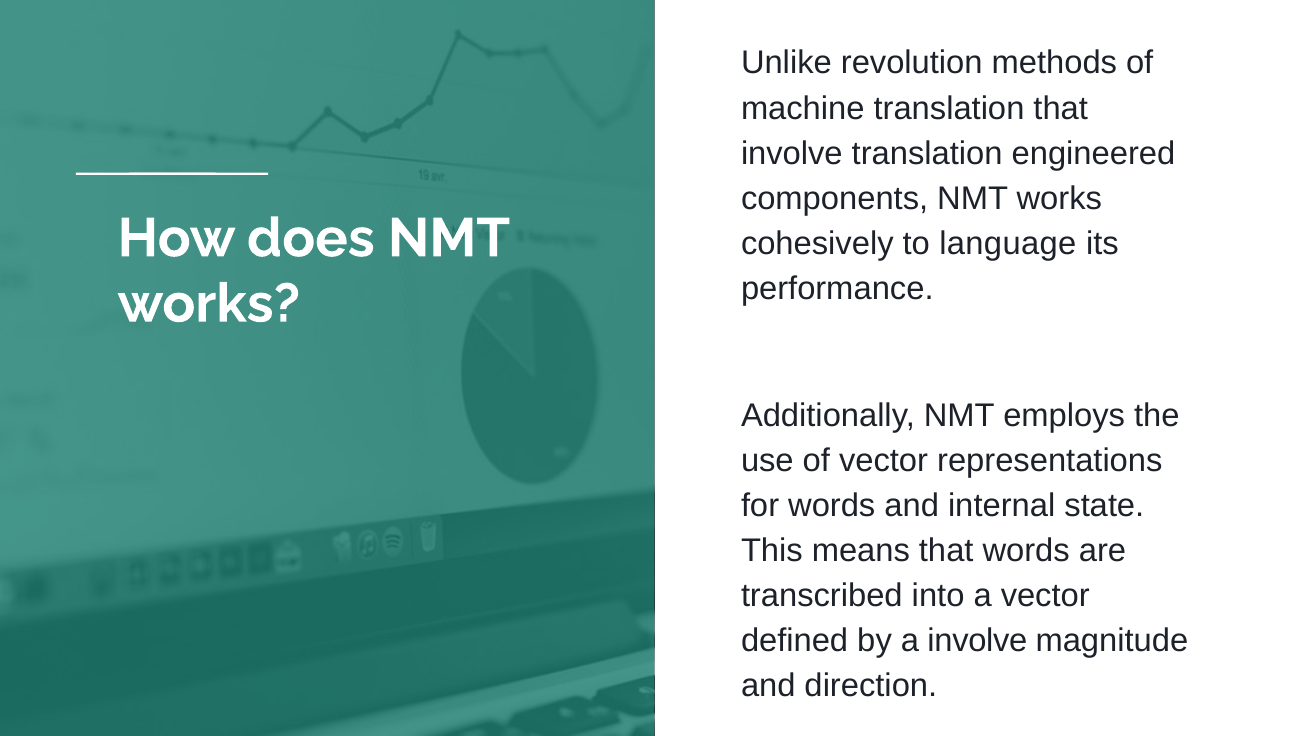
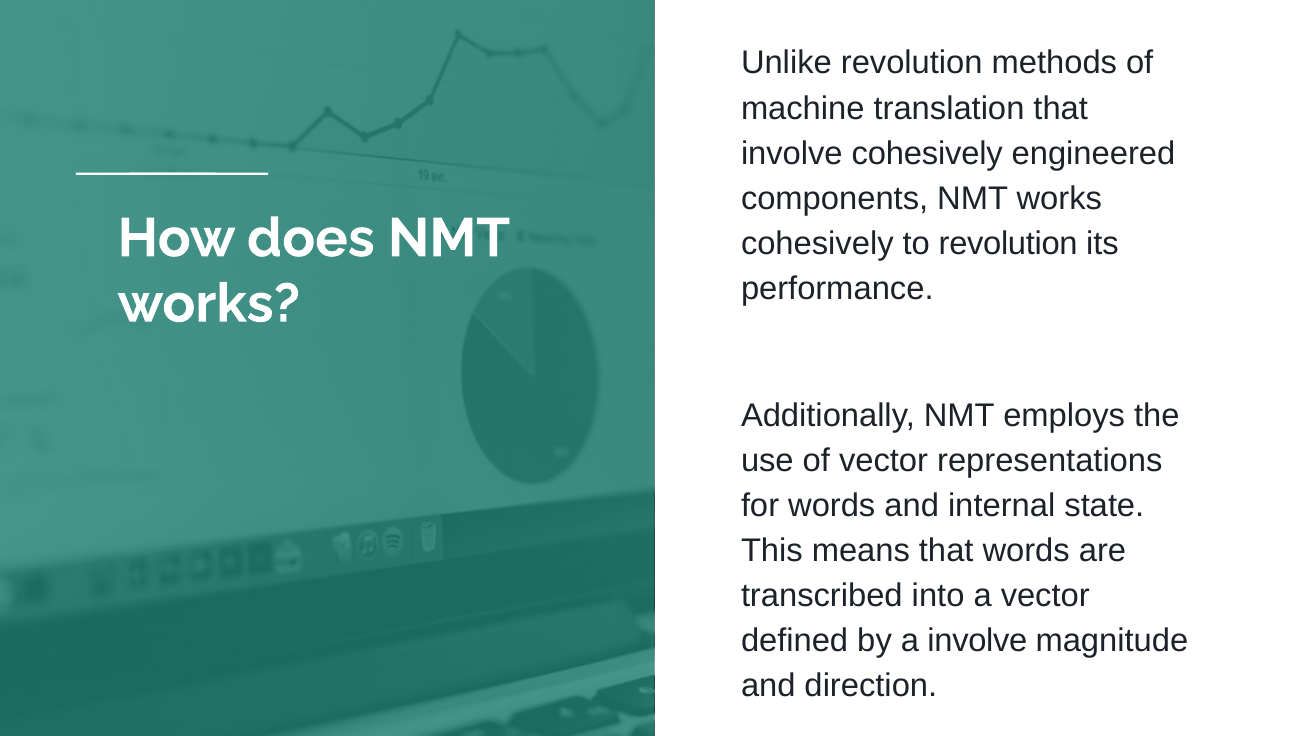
involve translation: translation -> cohesively (927, 153)
to language: language -> revolution (1008, 244)
